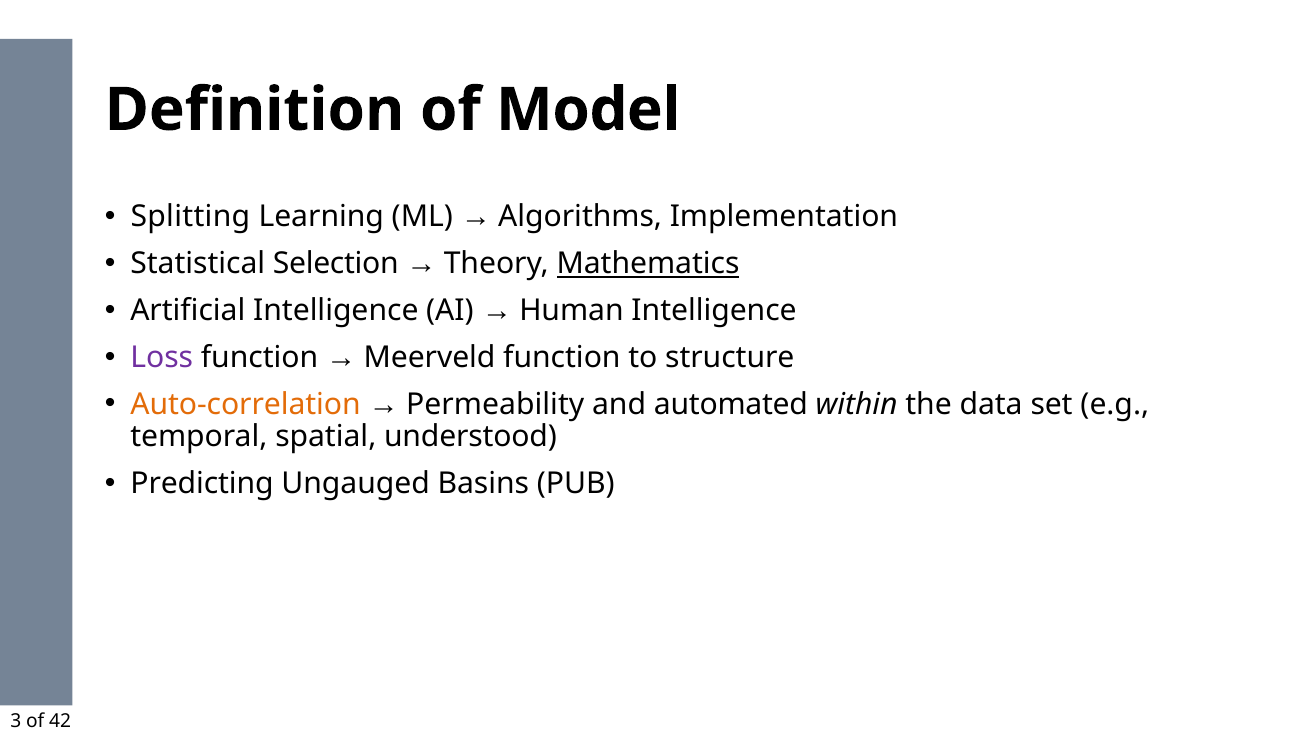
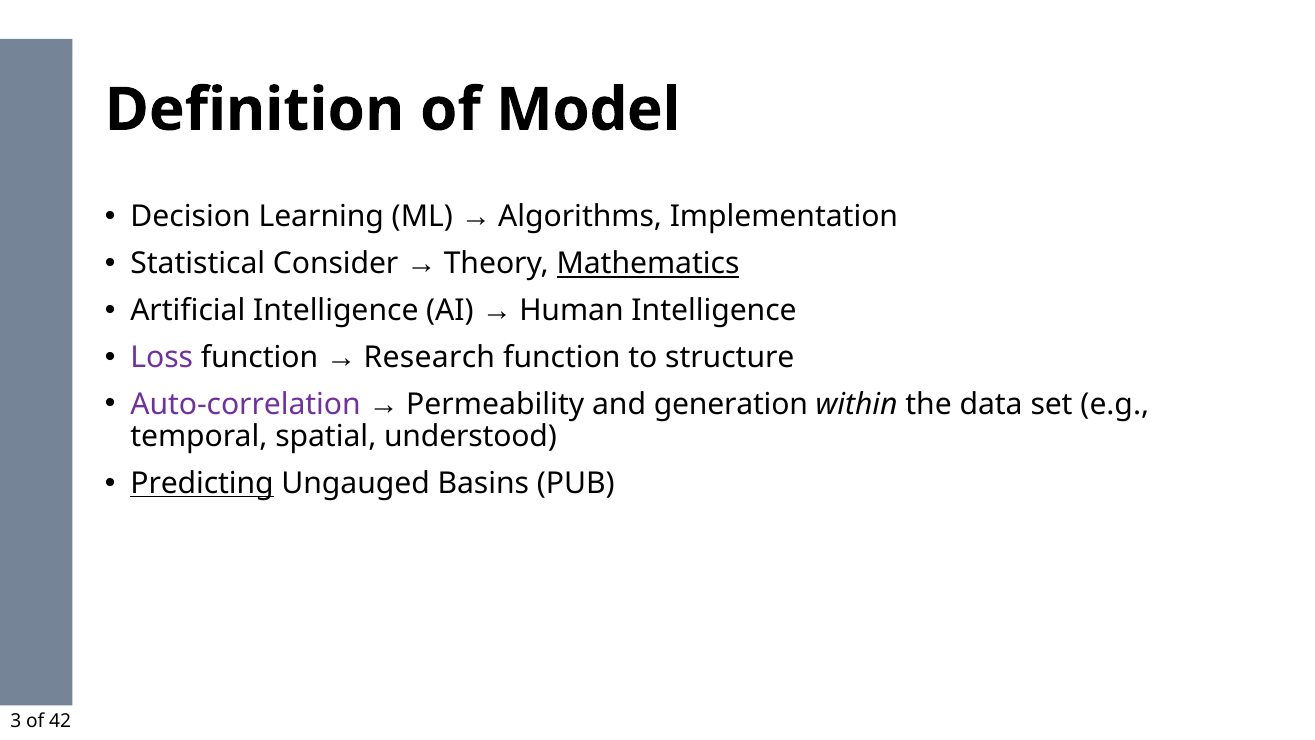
Splitting: Splitting -> Decision (191, 217)
Selection: Selection -> Consider (336, 264)
Meerveld: Meerveld -> Research (429, 357)
Auto-correlation colour: orange -> purple (246, 404)
automated: automated -> generation (731, 404)
Predicting underline: none -> present (202, 483)
